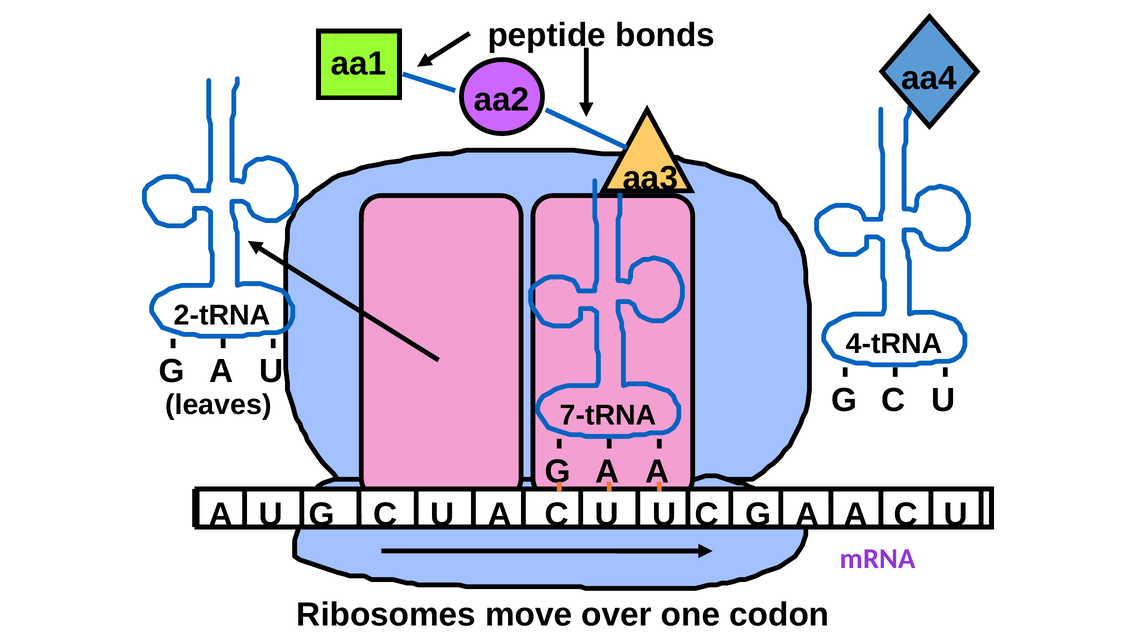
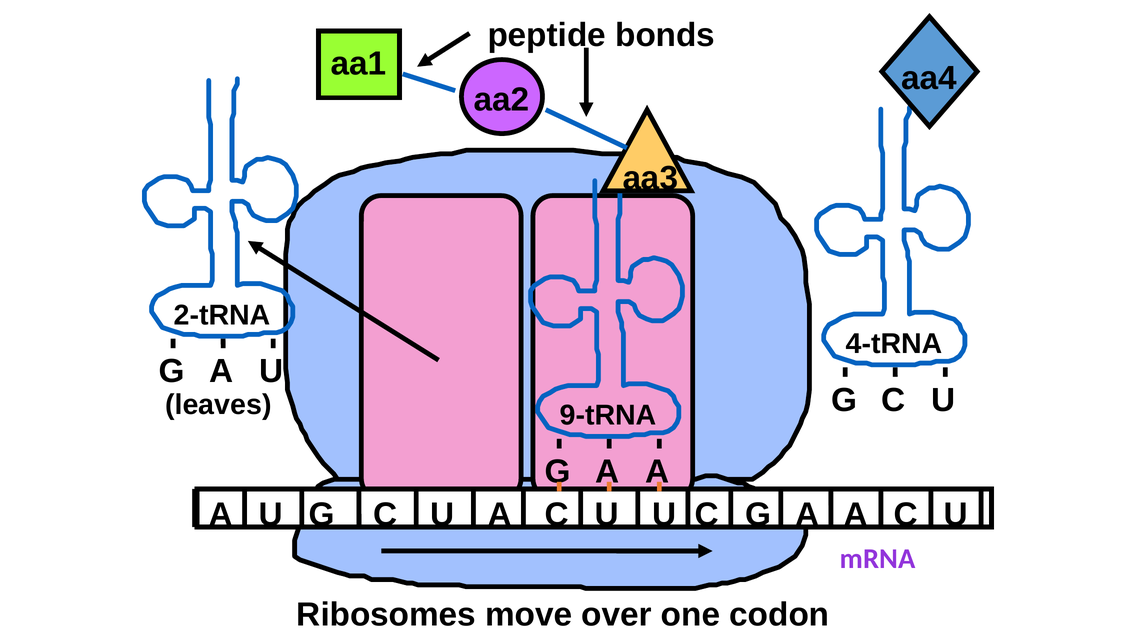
7-tRNA: 7-tRNA -> 9-tRNA (608, 415)
